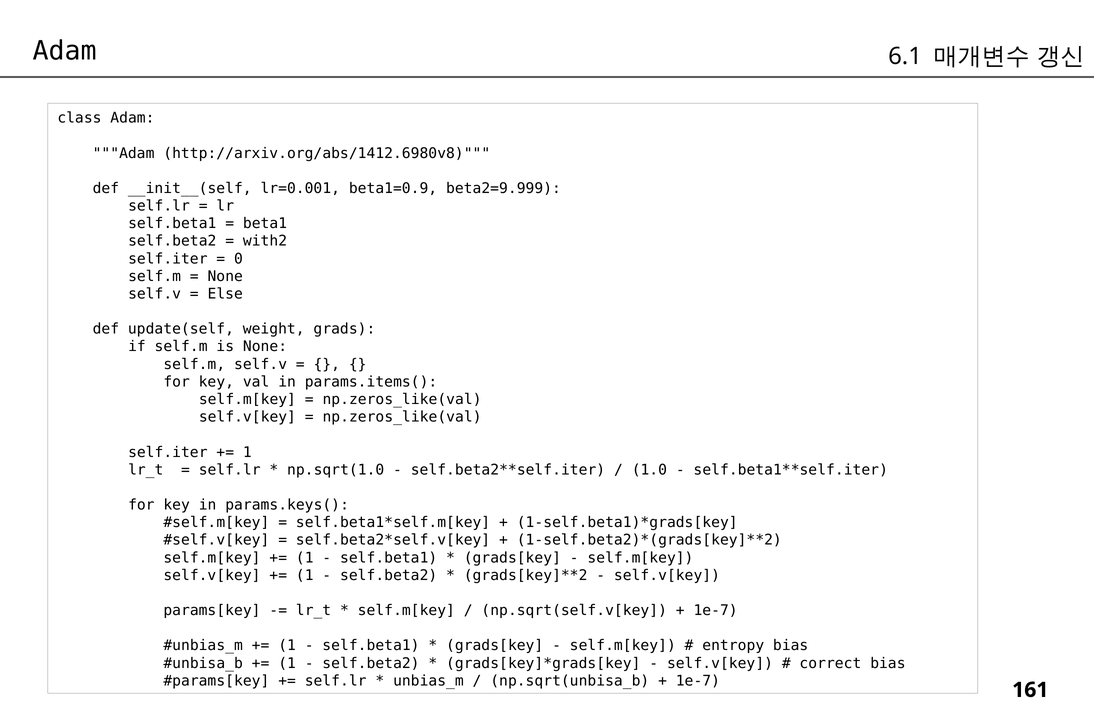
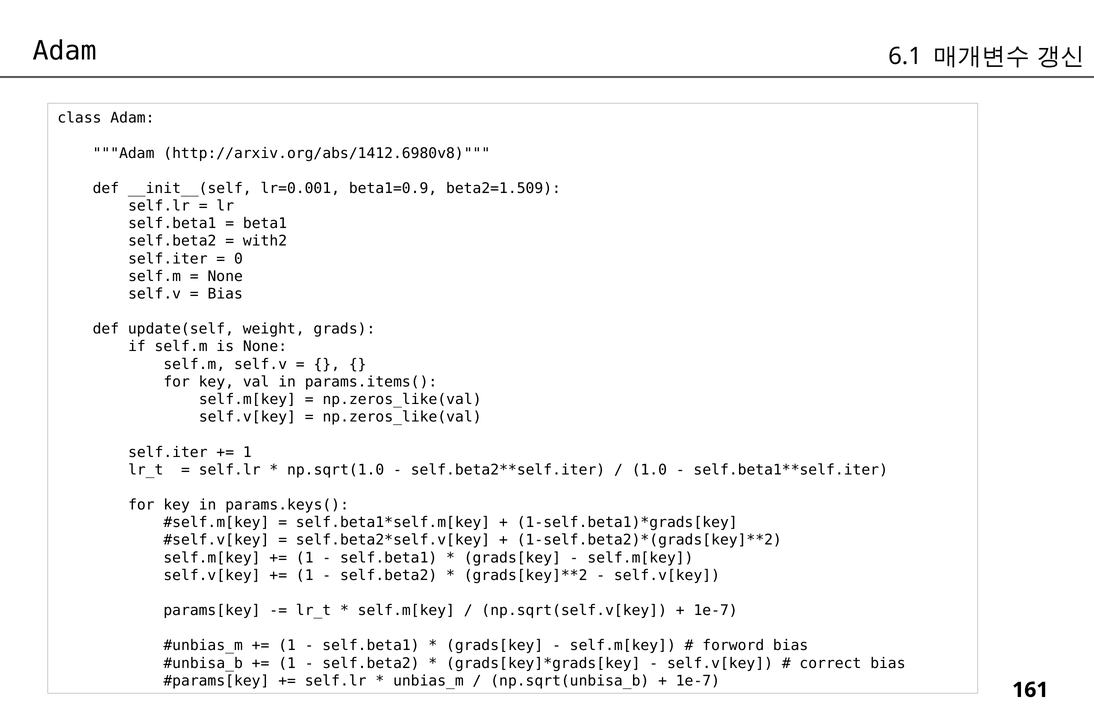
beta2=9.999: beta2=9.999 -> beta2=1.509 (503, 188)
Else: Else -> Bias (225, 294)
entropy: entropy -> forword (733, 645)
